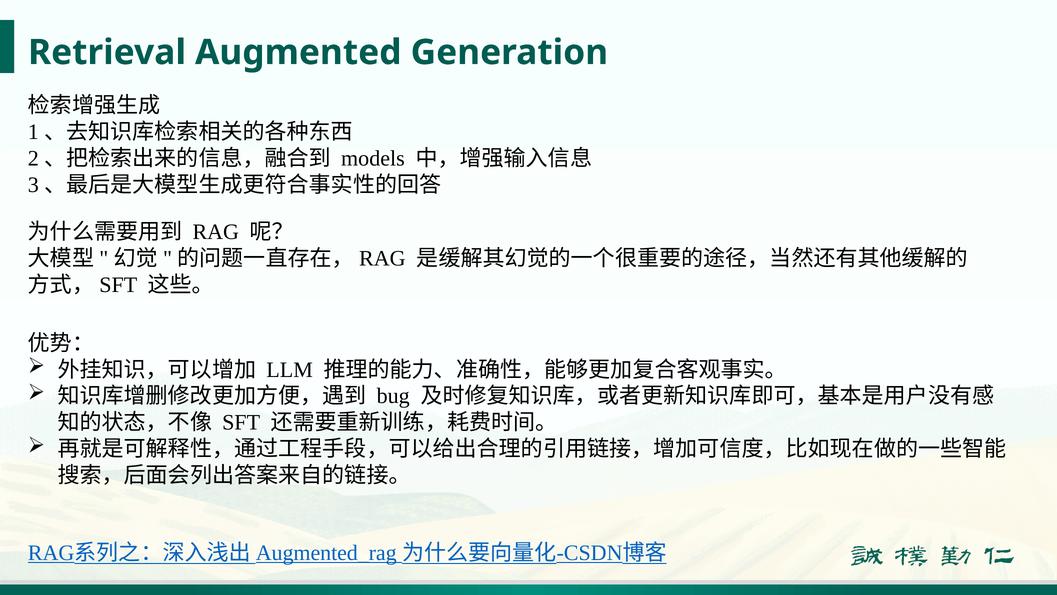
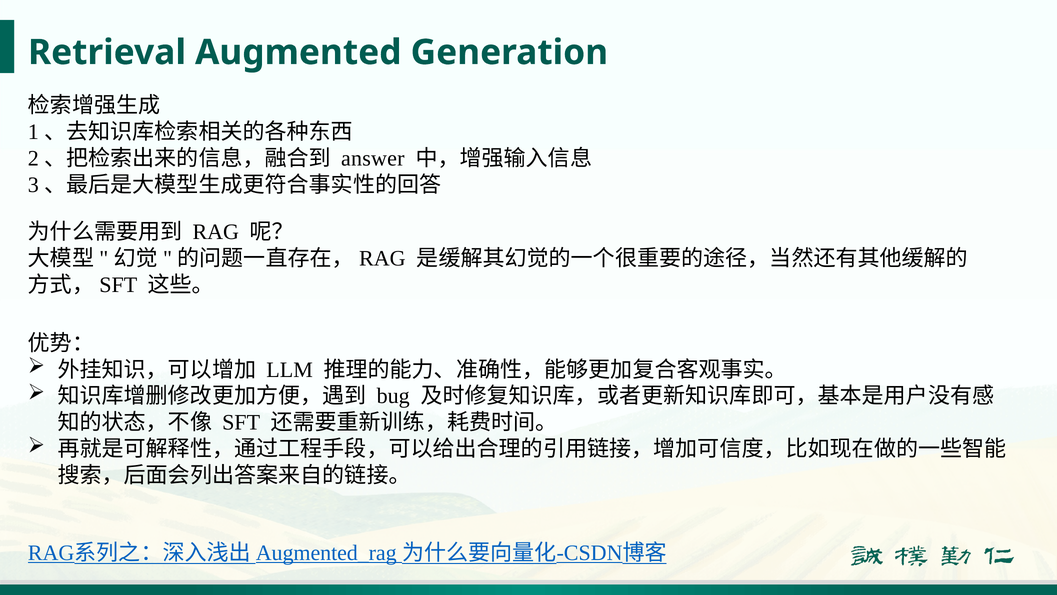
models: models -> answer (373, 158)
